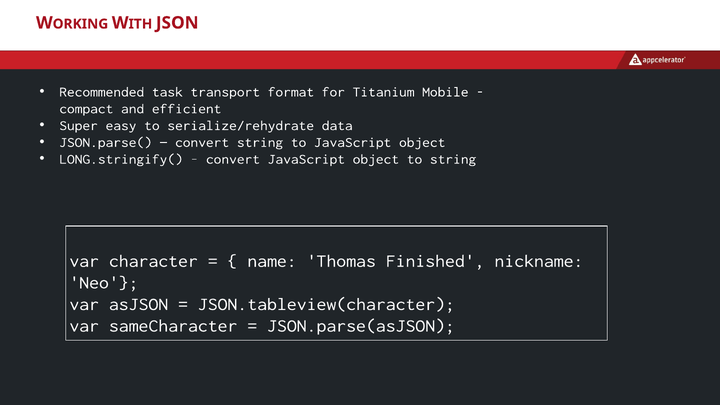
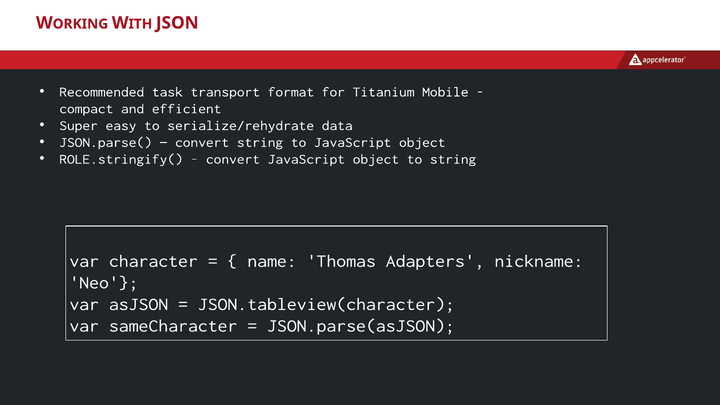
LONG.stringify(: LONG.stringify( -> ROLE.stringify( (121, 159)
Finished: Finished -> Adapters (435, 261)
